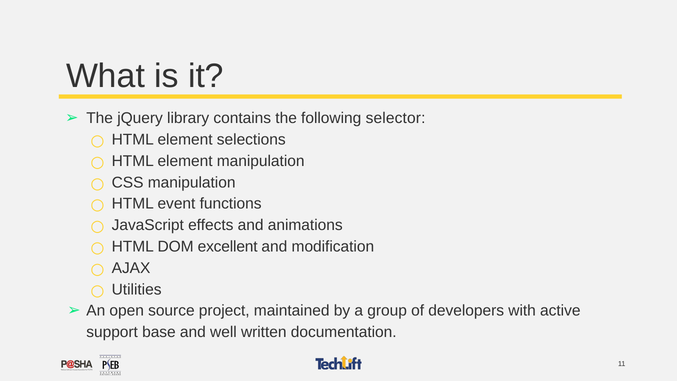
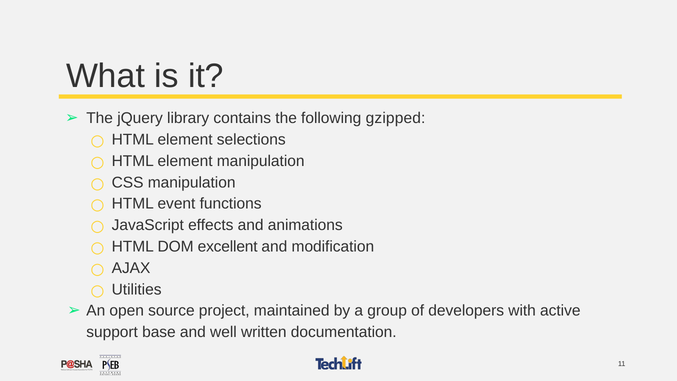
selector: selector -> gzipped (396, 118)
